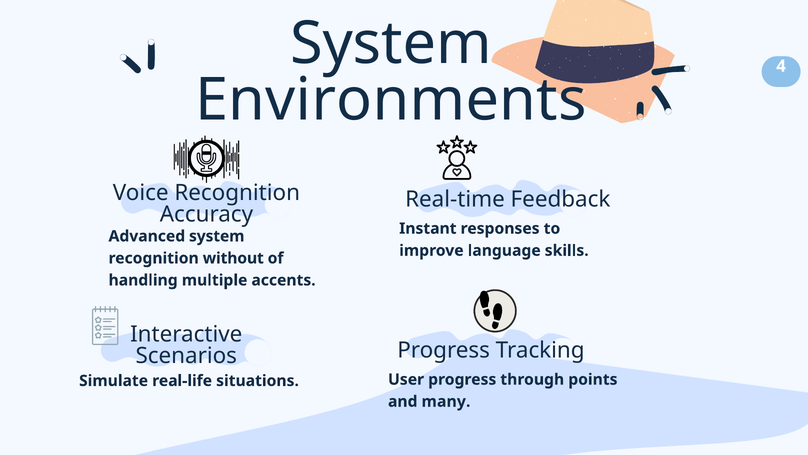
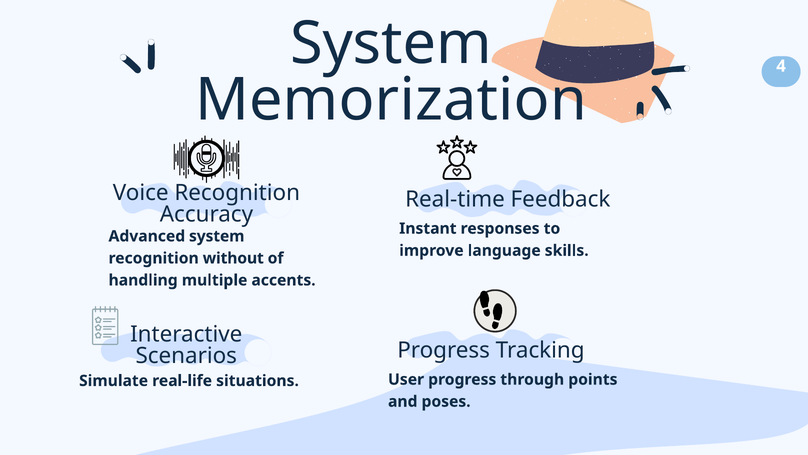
Environments: Environments -> Memorization (391, 100)
many: many -> poses (446, 401)
